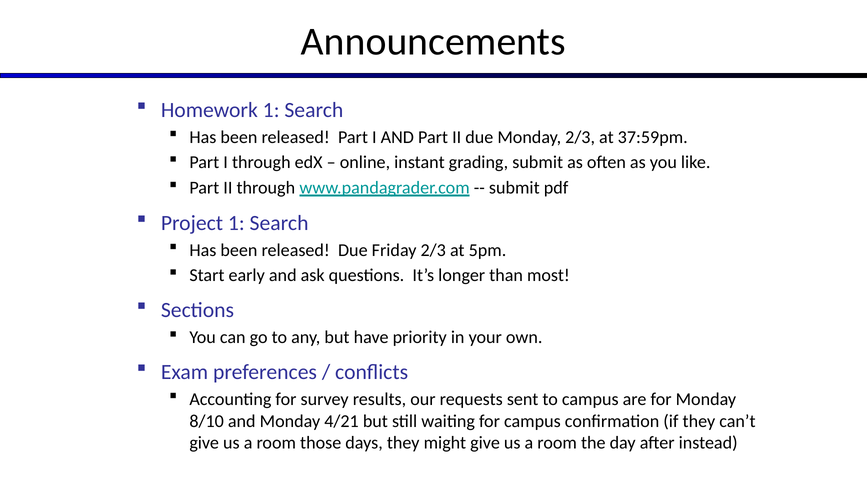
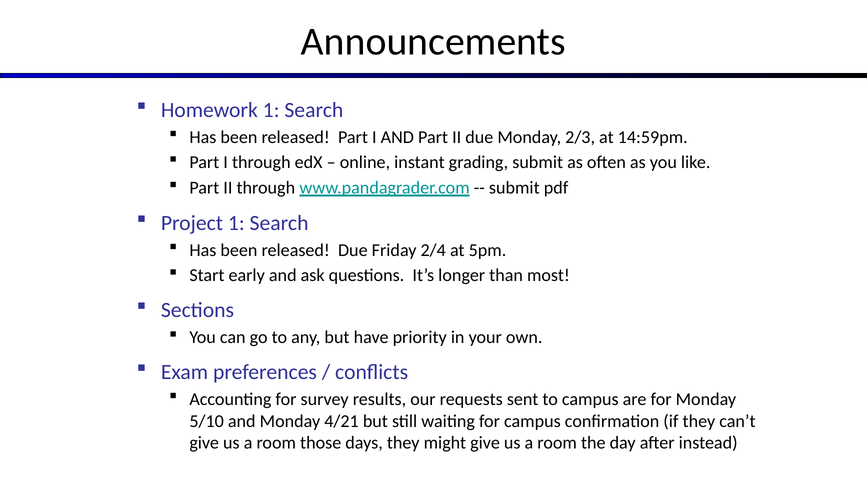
37:59pm: 37:59pm -> 14:59pm (653, 137)
Friday 2/3: 2/3 -> 2/4 (433, 250)
8/10: 8/10 -> 5/10 (207, 421)
